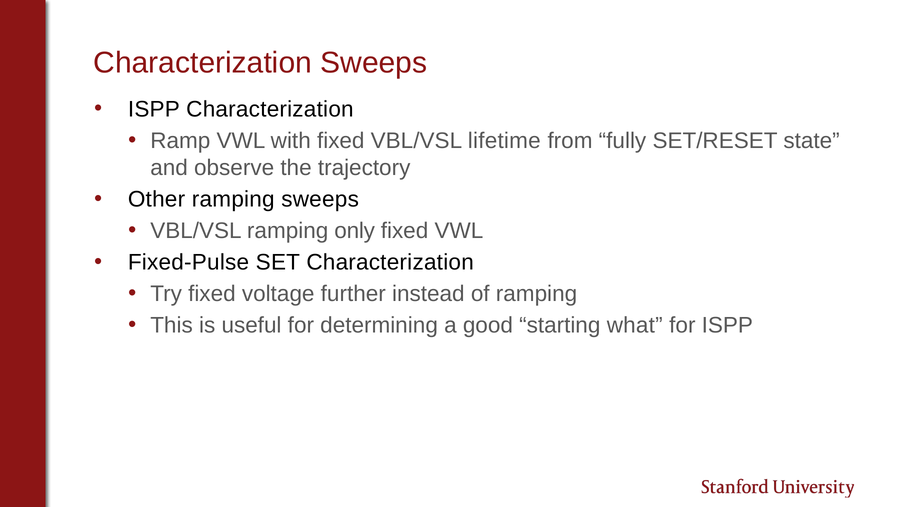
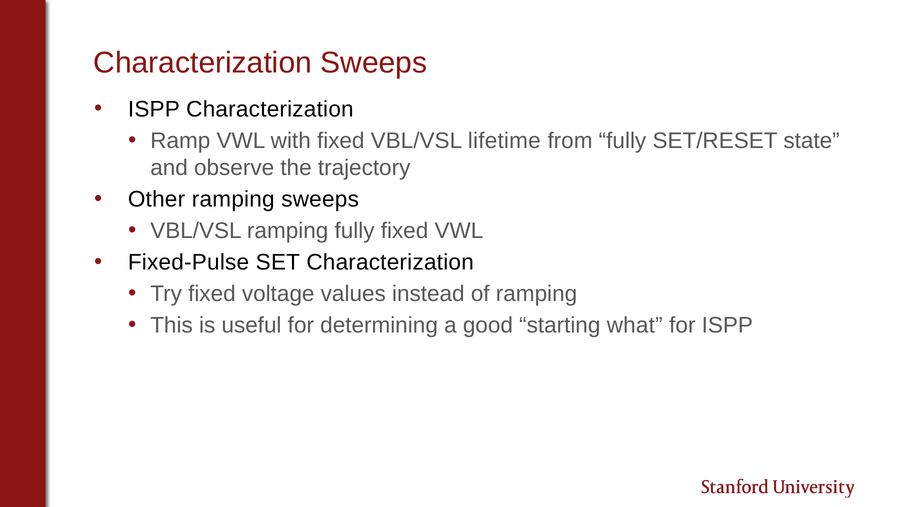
ramping only: only -> fully (355, 231)
further: further -> values (353, 294)
